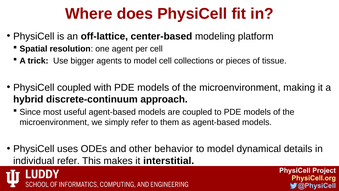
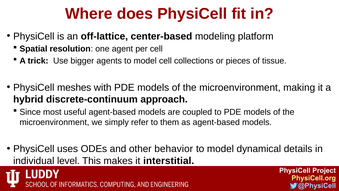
PhysiCell coupled: coupled -> meshes (74, 87)
individual refer: refer -> level (68, 161)
